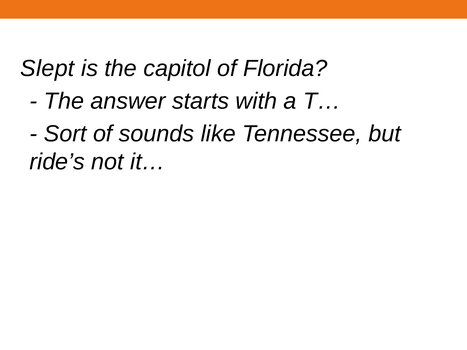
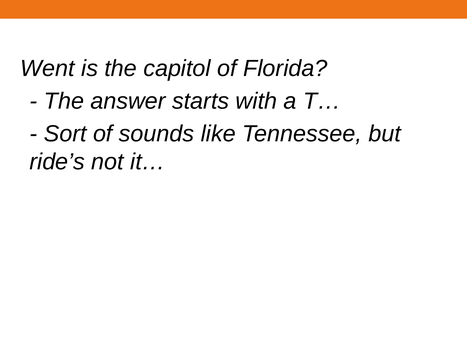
Slept: Slept -> Went (47, 69)
